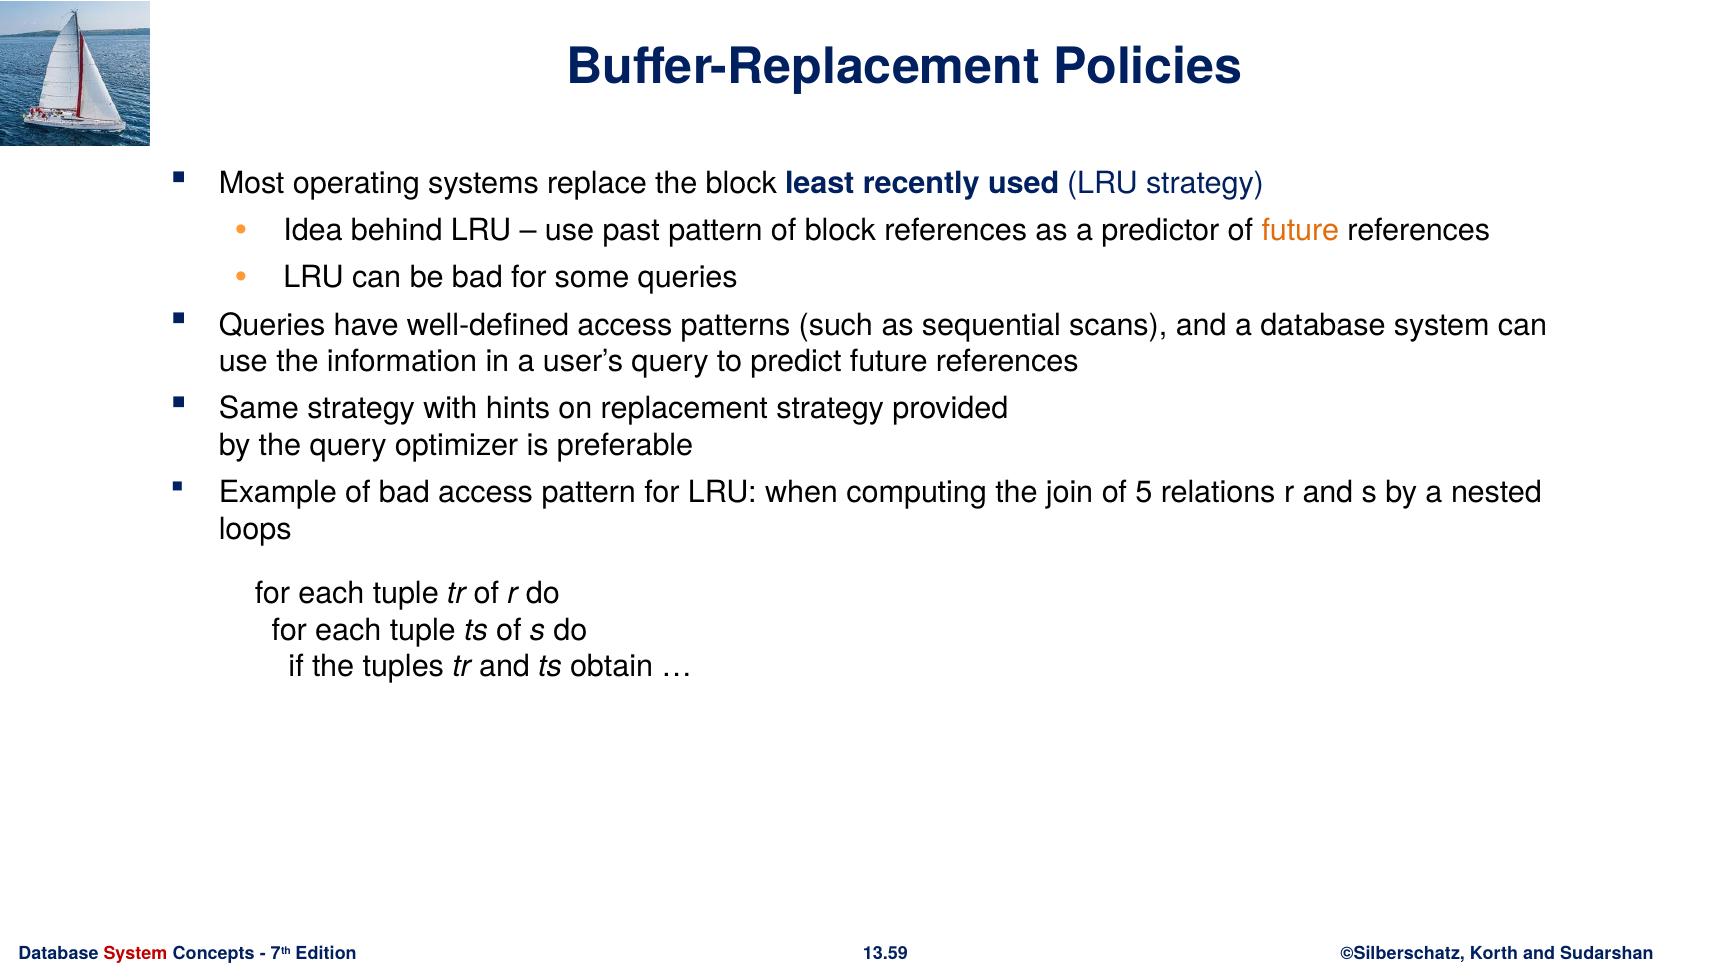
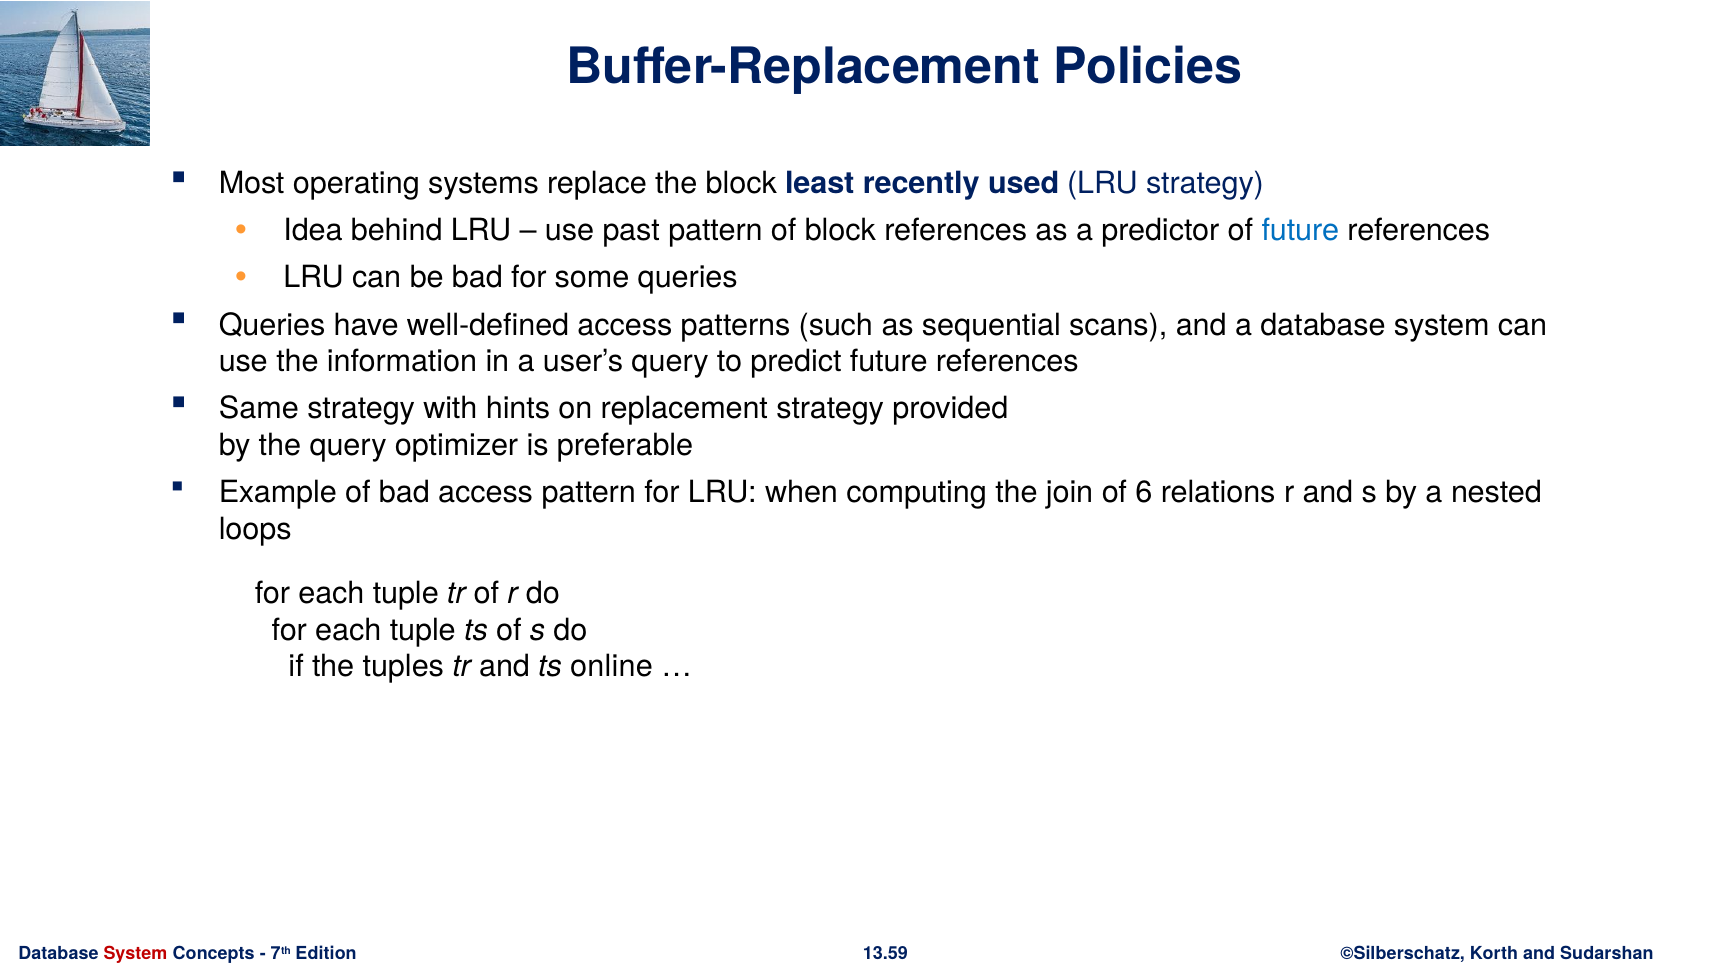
future colour: orange -> blue (1300, 231)
5: 5 -> 6 (1144, 493)
obtain: obtain -> online (611, 667)
